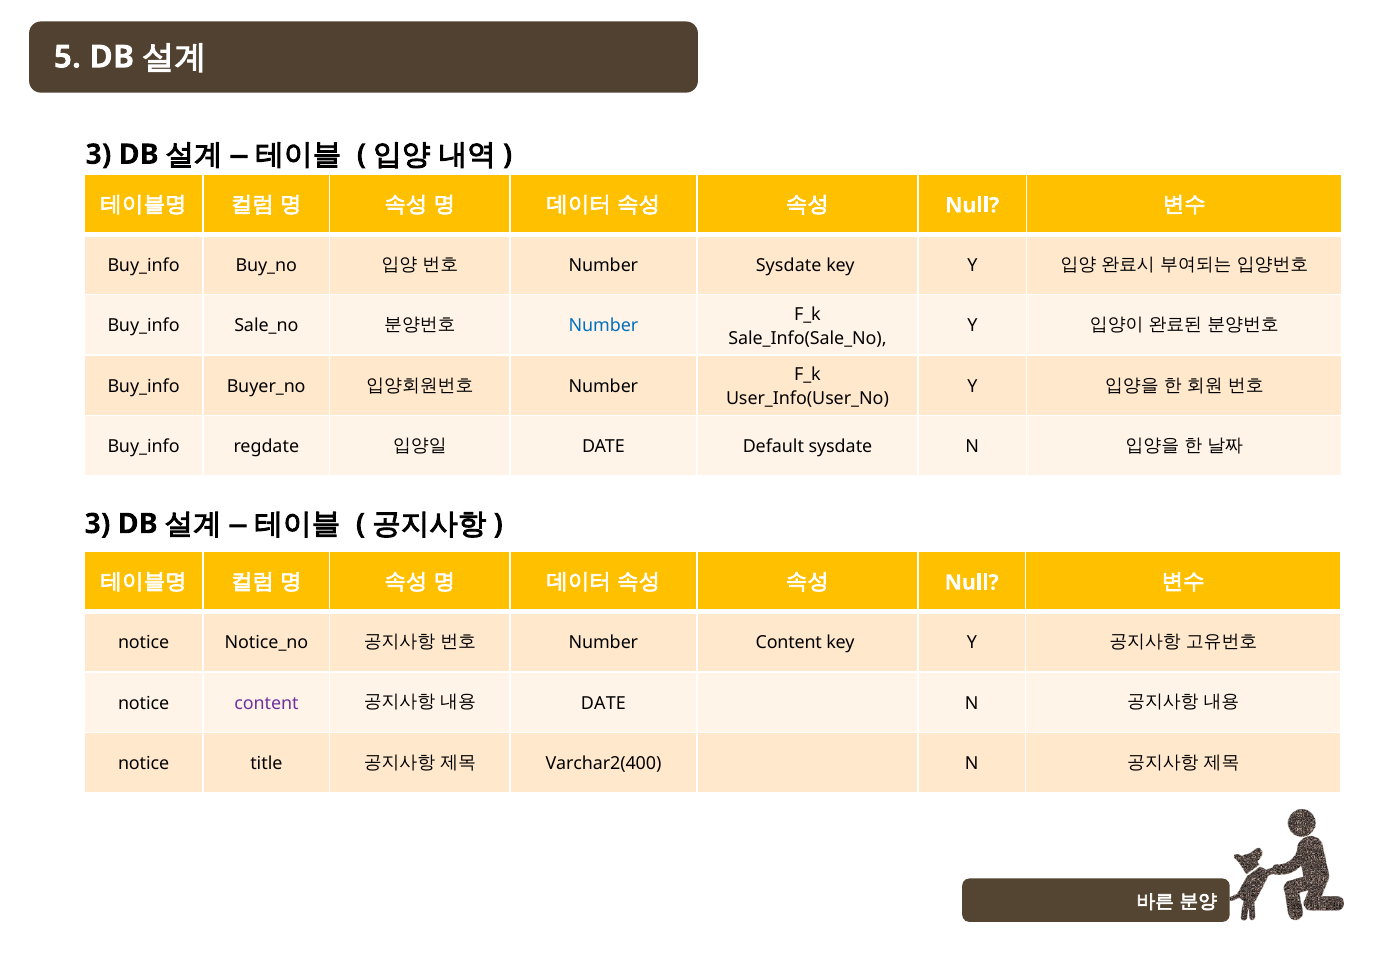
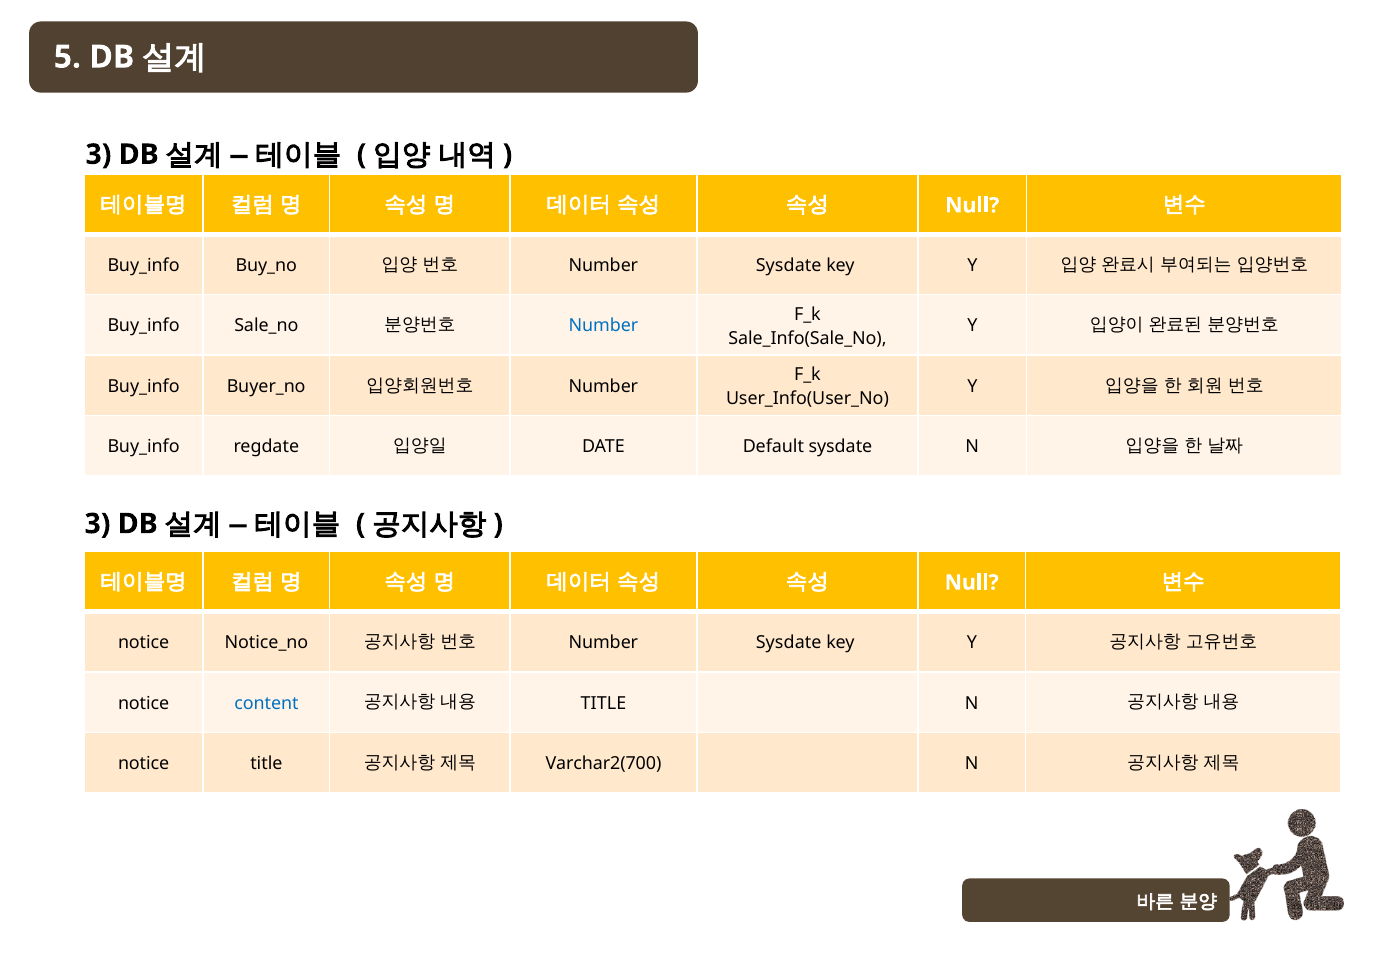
Content: Content -> Sysdate (789, 642)
content colour: purple -> blue (266, 703)
DATE: DATE -> TITLE (603, 703)
Varchar2(400: Varchar2(400 -> Varchar2(700 (603, 763)
